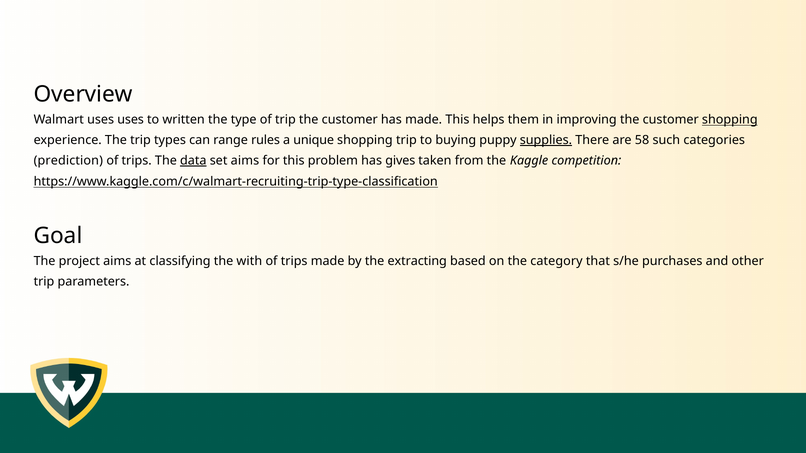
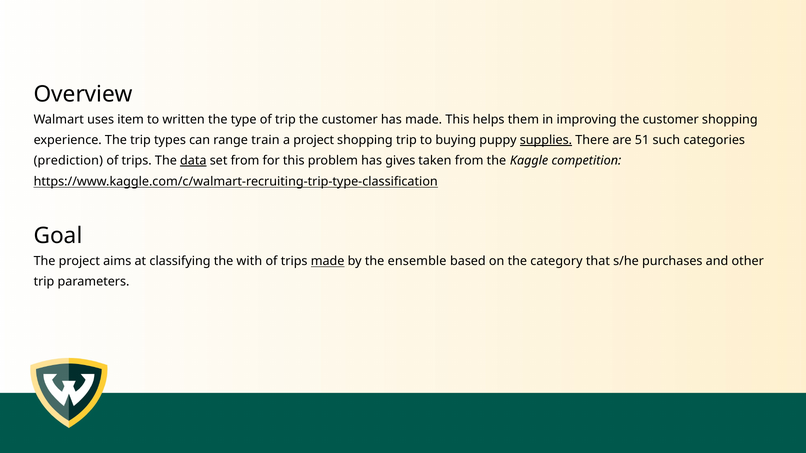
uses uses: uses -> item (131, 120)
shopping underline: present -> none (730, 120)
rules: rules -> train (265, 140)
a unique: unique -> project (314, 140)
58: 58 -> 51 (642, 140)
set aims: aims -> from (245, 161)
made underline: none -> present (328, 261)
extracting: extracting -> ensemble (417, 261)
